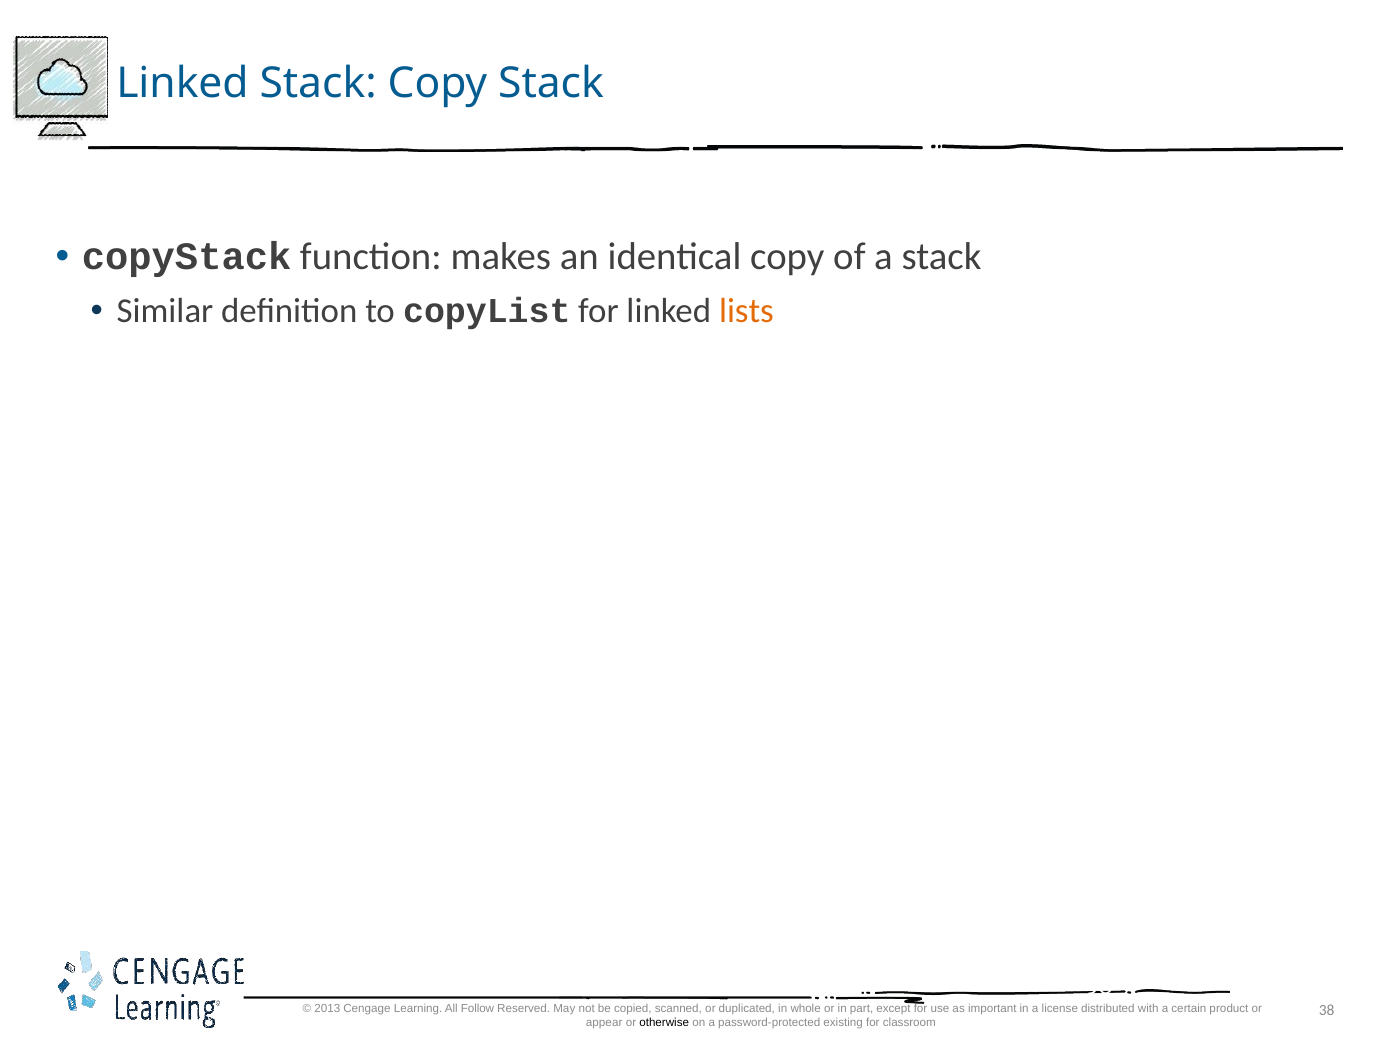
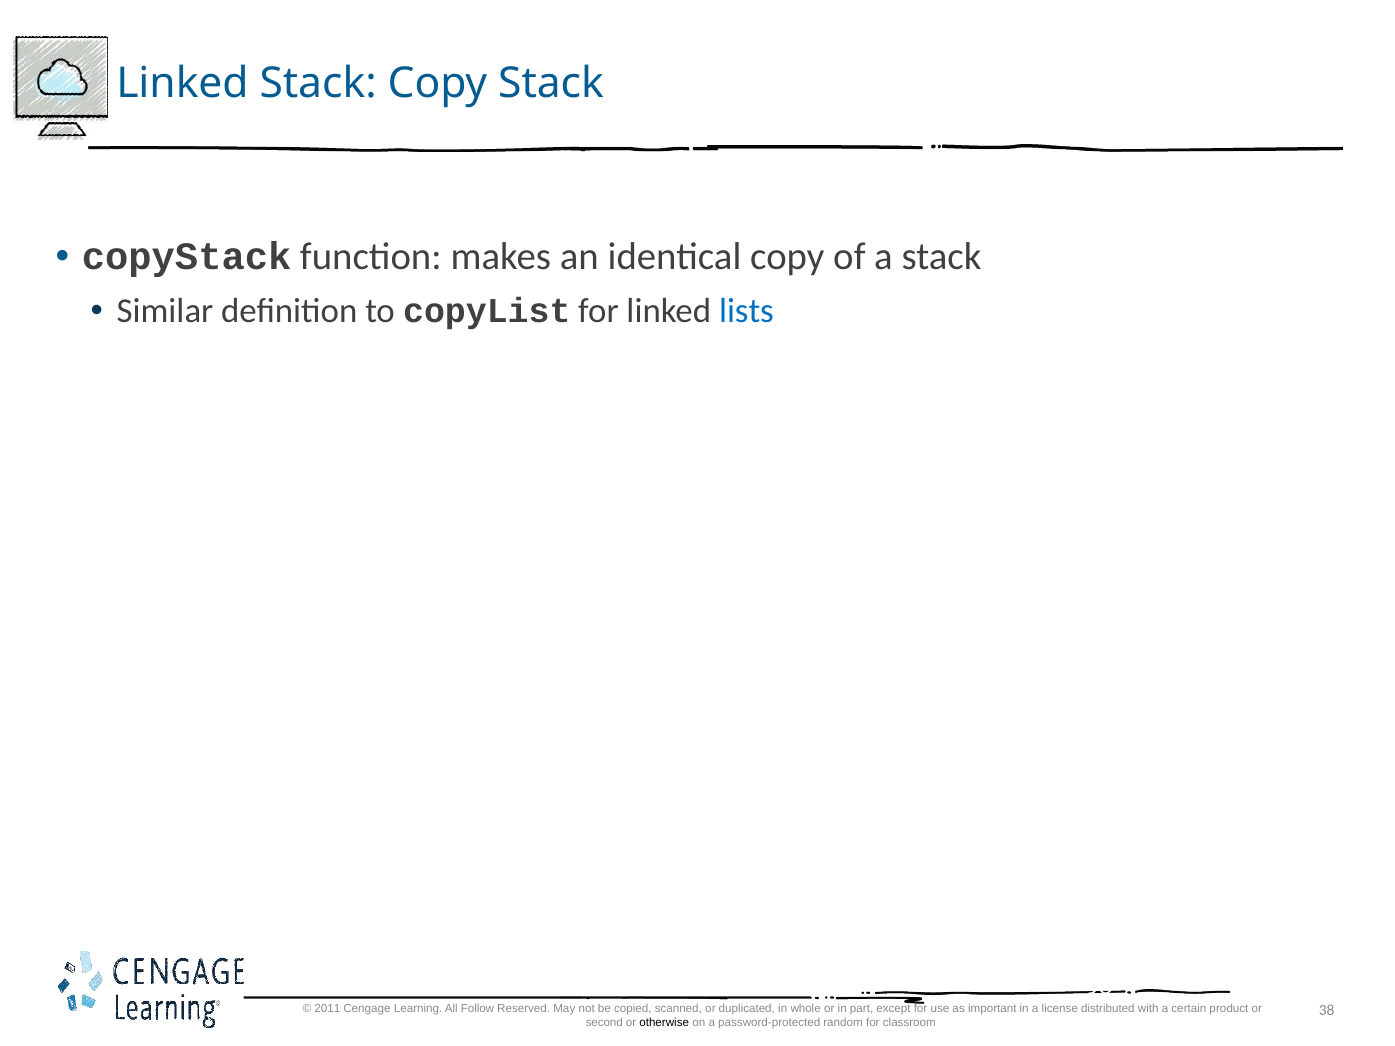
lists colour: orange -> blue (746, 311)
2013: 2013 -> 2011 (327, 1009)
appear: appear -> second (604, 1023)
existing: existing -> random (843, 1023)
